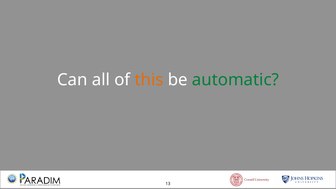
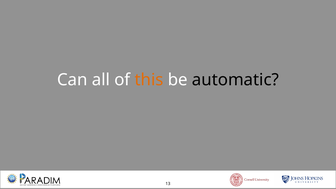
automatic colour: green -> black (235, 80)
